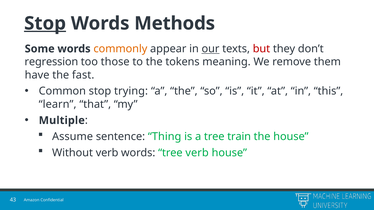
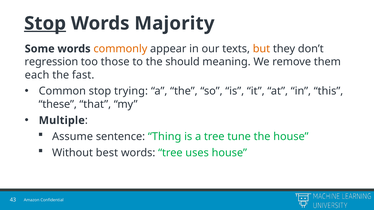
Methods: Methods -> Majority (174, 23)
our underline: present -> none (211, 49)
but colour: red -> orange (261, 49)
tokens: tokens -> should (183, 62)
have: have -> each (37, 75)
learn: learn -> these (58, 104)
train: train -> tune (239, 137)
Without verb: verb -> best (107, 153)
tree verb: verb -> uses (197, 153)
